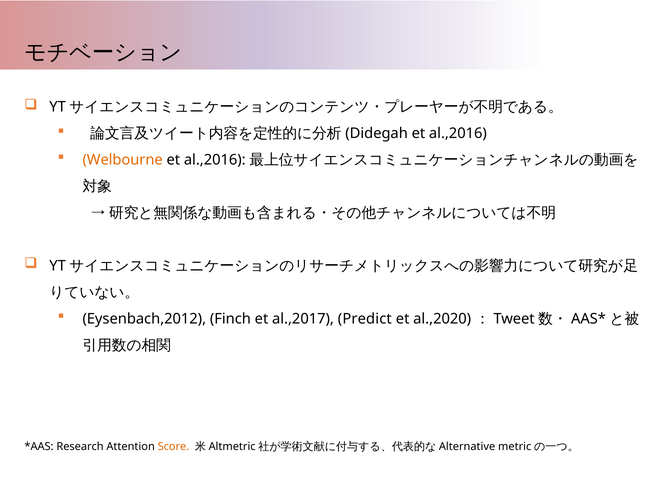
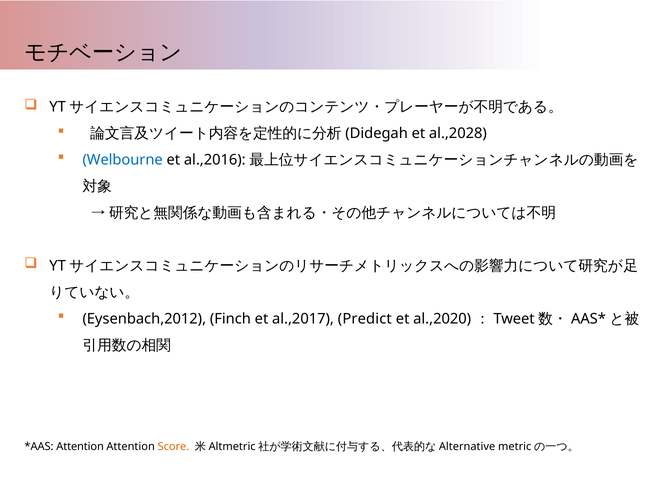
al.,2016: al.,2016 -> al.,2028 (458, 134)
Welbourne colour: orange -> blue (123, 160)
Research: Research -> Attention (80, 447)
